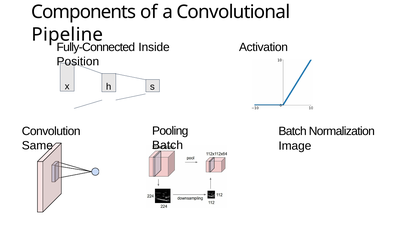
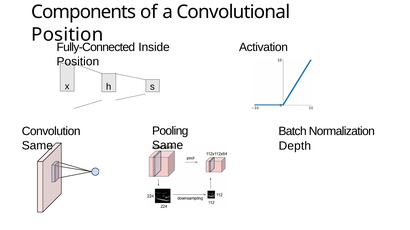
Pipeline: Pipeline -> Position (67, 35)
Batch: Batch -> Same (168, 146)
Image: Image -> Depth (295, 146)
